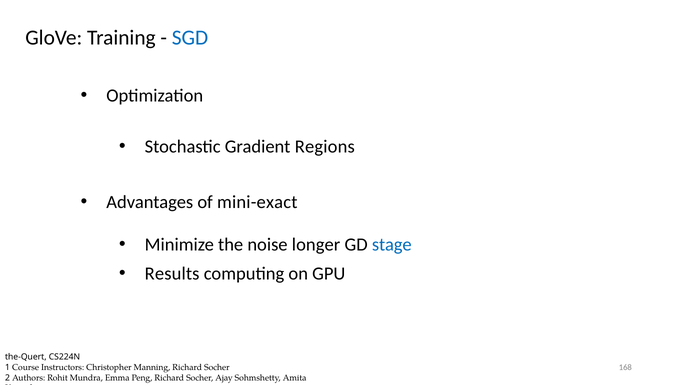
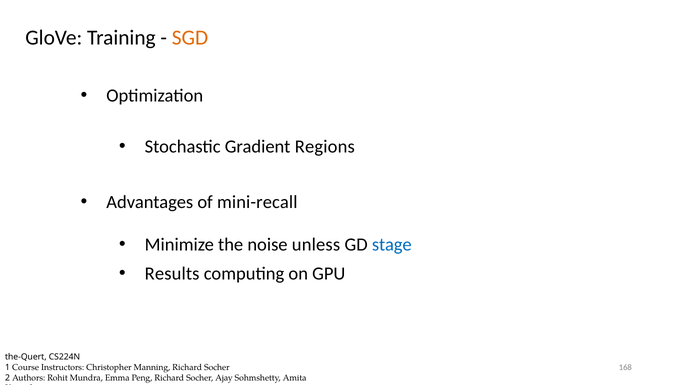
SGD colour: blue -> orange (190, 38)
mini-exact: mini-exact -> mini-recall (257, 202)
longer: longer -> unless (316, 245)
